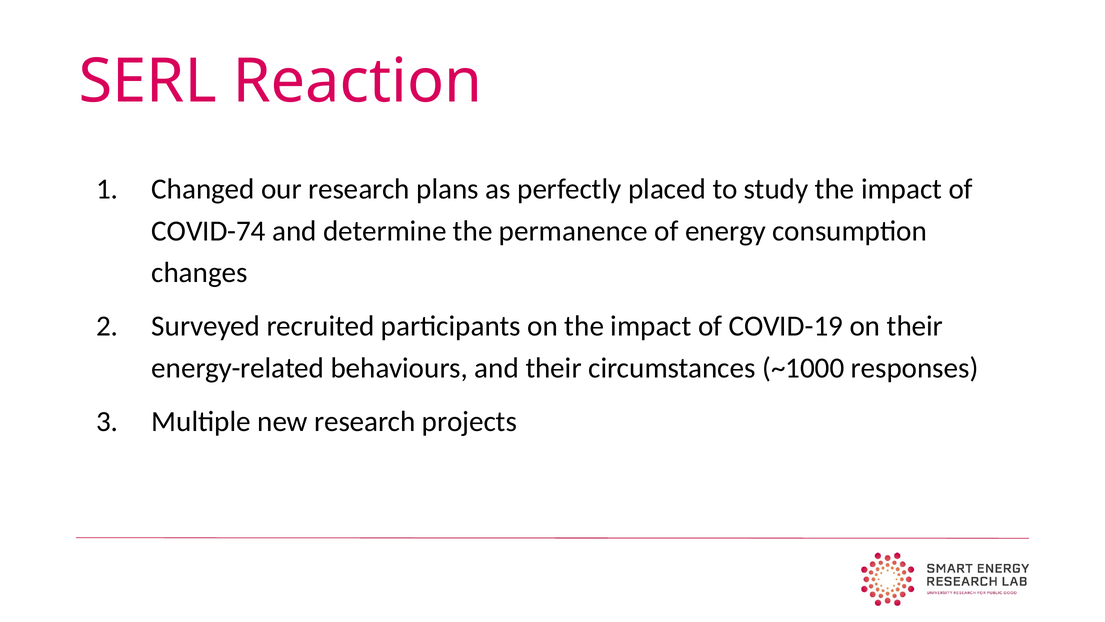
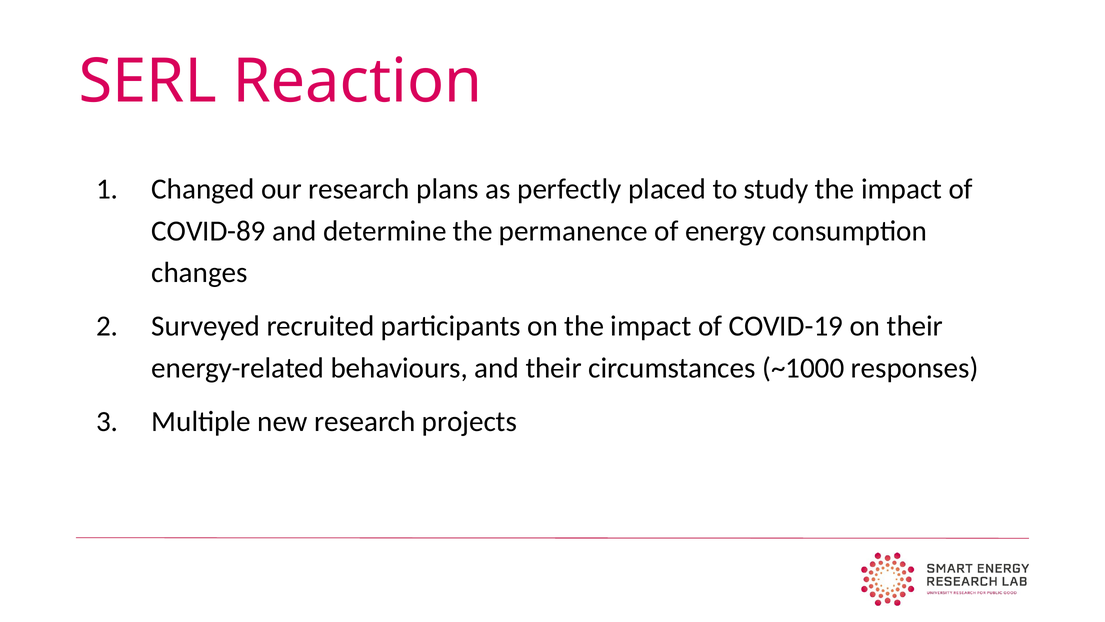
COVID-74: COVID-74 -> COVID-89 (209, 231)
